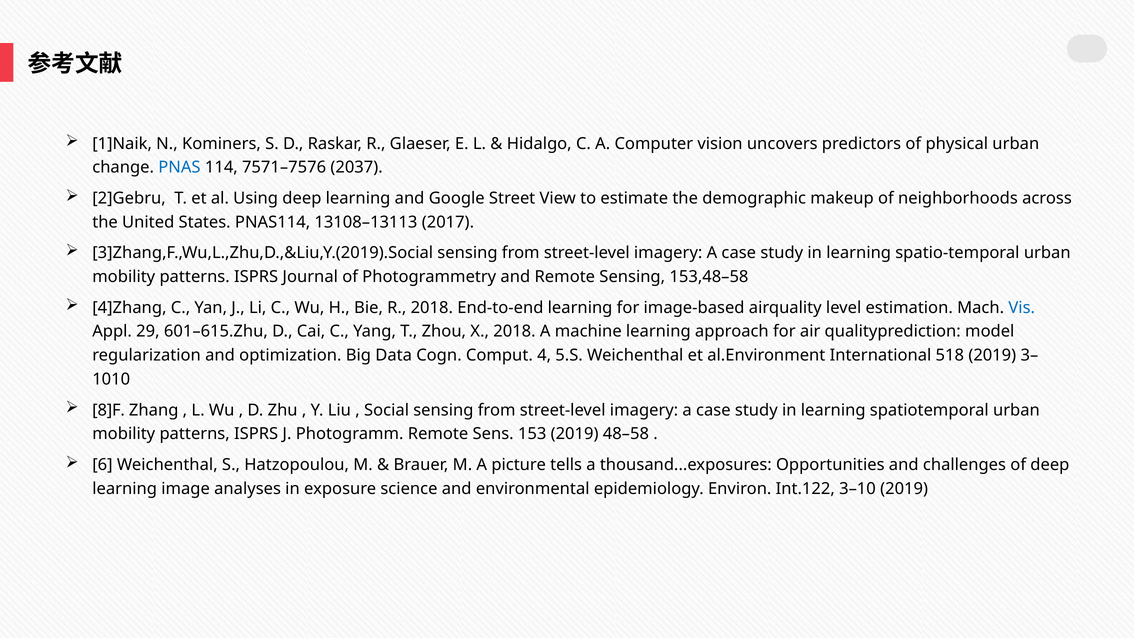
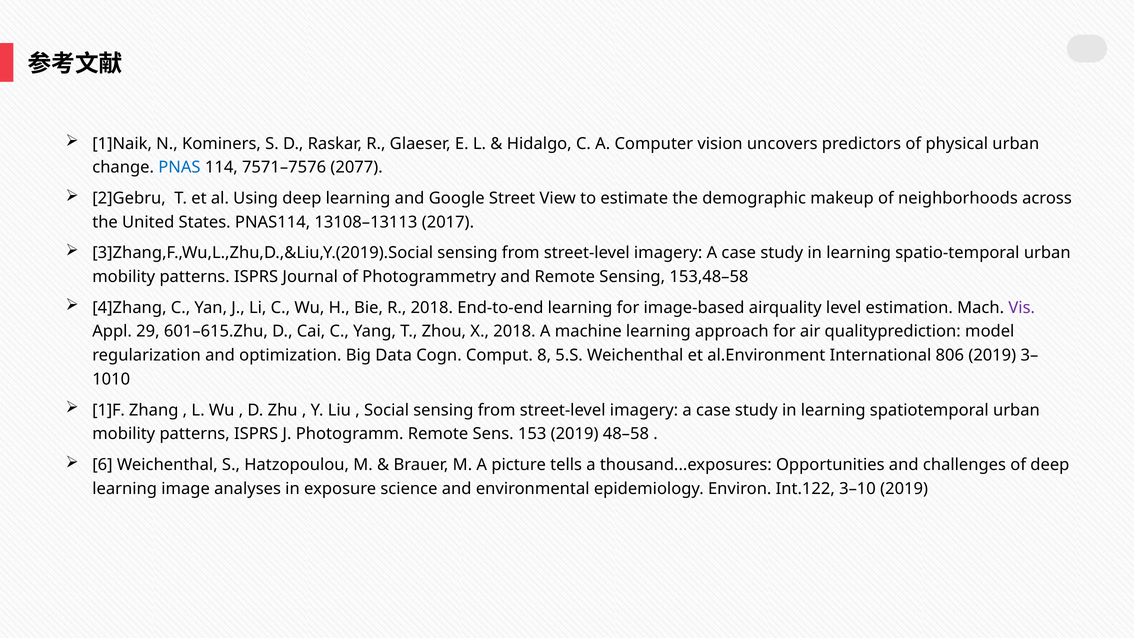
2037: 2037 -> 2077 (357, 167)
Vis colour: blue -> purple (1022, 308)
4: 4 -> 8 (544, 355)
518: 518 -> 806 (950, 355)
8]F: 8]F -> 1]F (109, 410)
